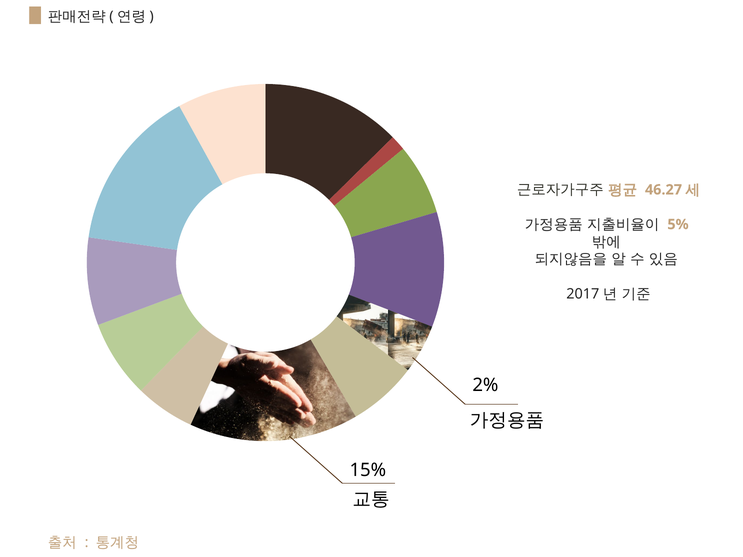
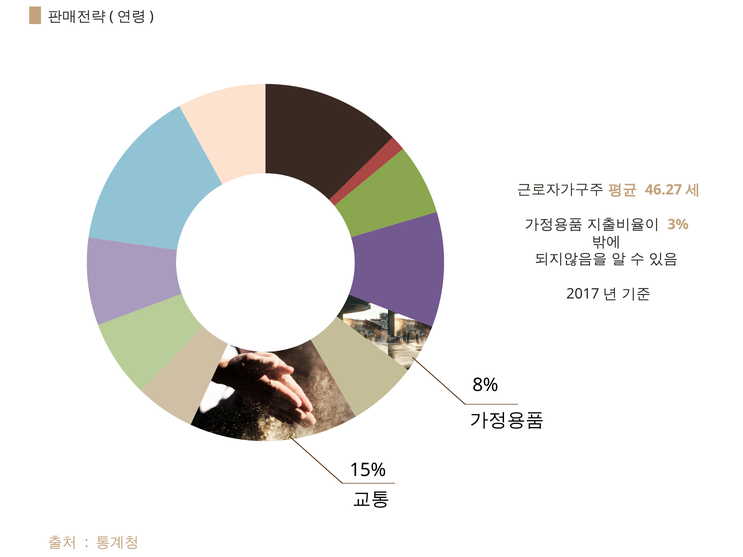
5%: 5% -> 3% (678, 225)
2%: 2% -> 8% (485, 385)
